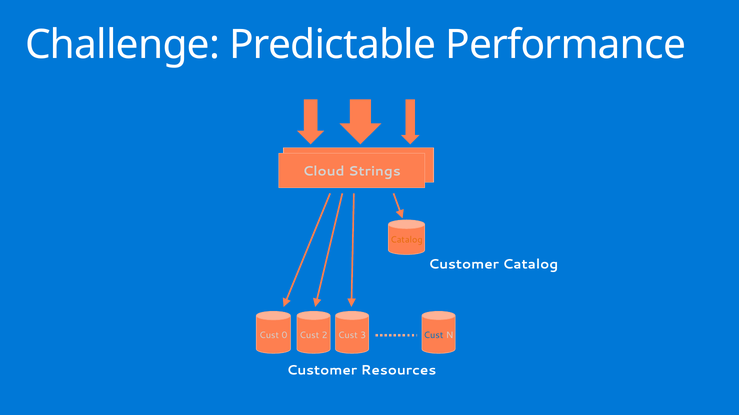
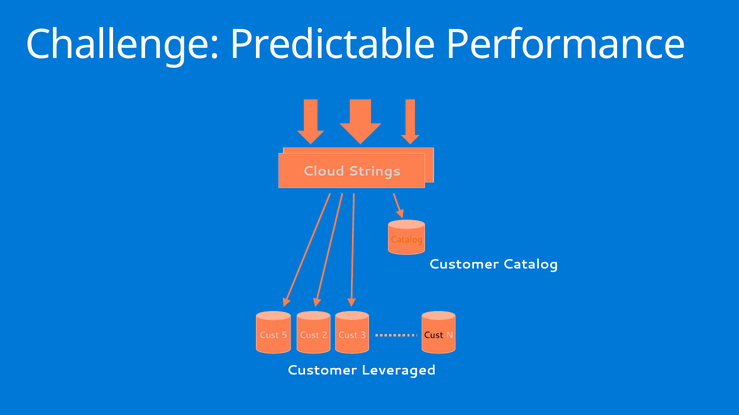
0: 0 -> 5 (284, 336)
Cust colour: blue -> black (433, 336)
Resources: Resources -> Leveraged (398, 371)
